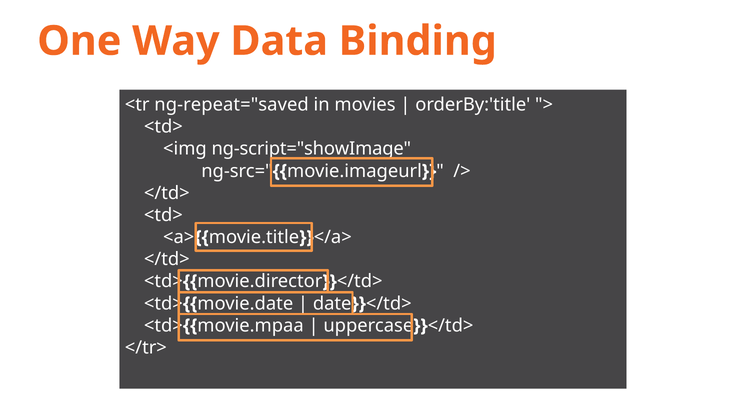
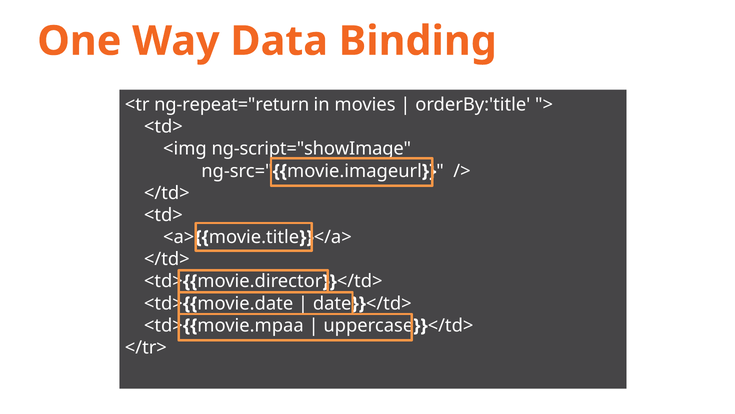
ng-repeat="saved: ng-repeat="saved -> ng-repeat="return (232, 105)
